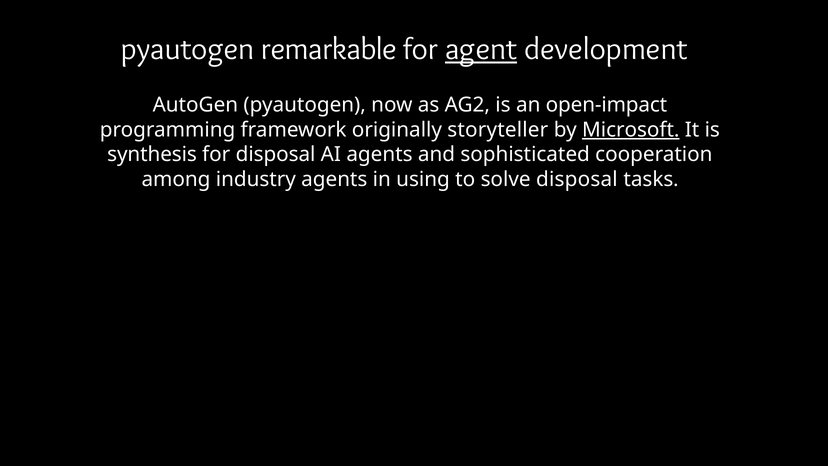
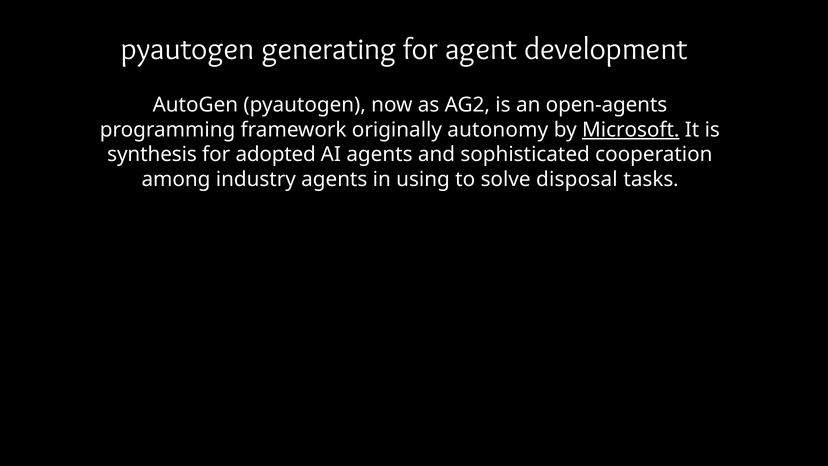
remarkable: remarkable -> generating (329, 49)
agent underline: present -> none (481, 49)
open-impact: open-impact -> open-agents (606, 105)
storyteller: storyteller -> autonomy (498, 130)
for disposal: disposal -> adopted (276, 155)
